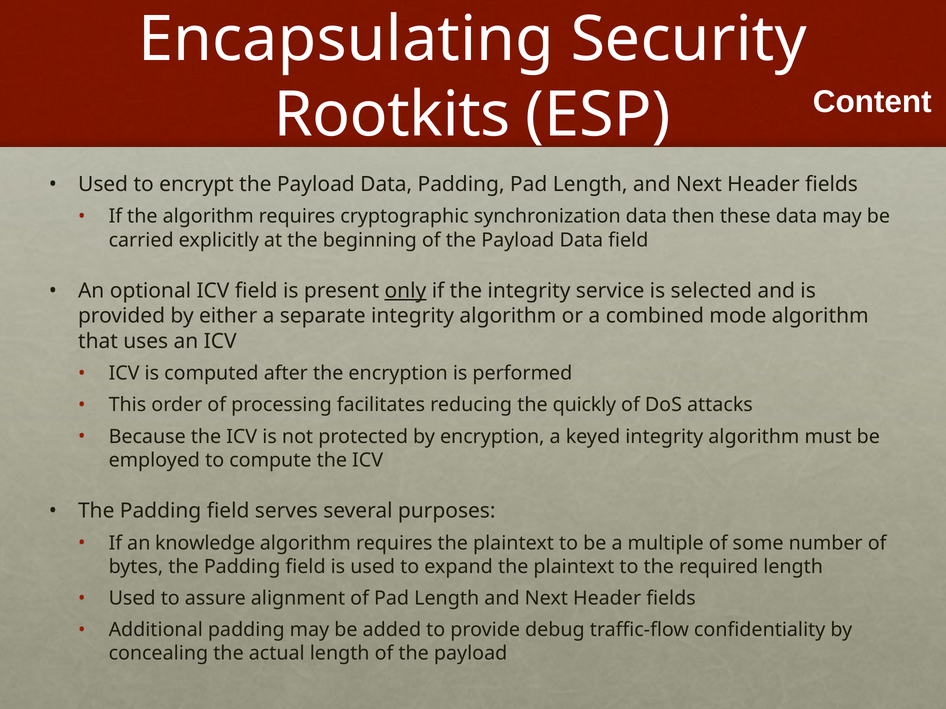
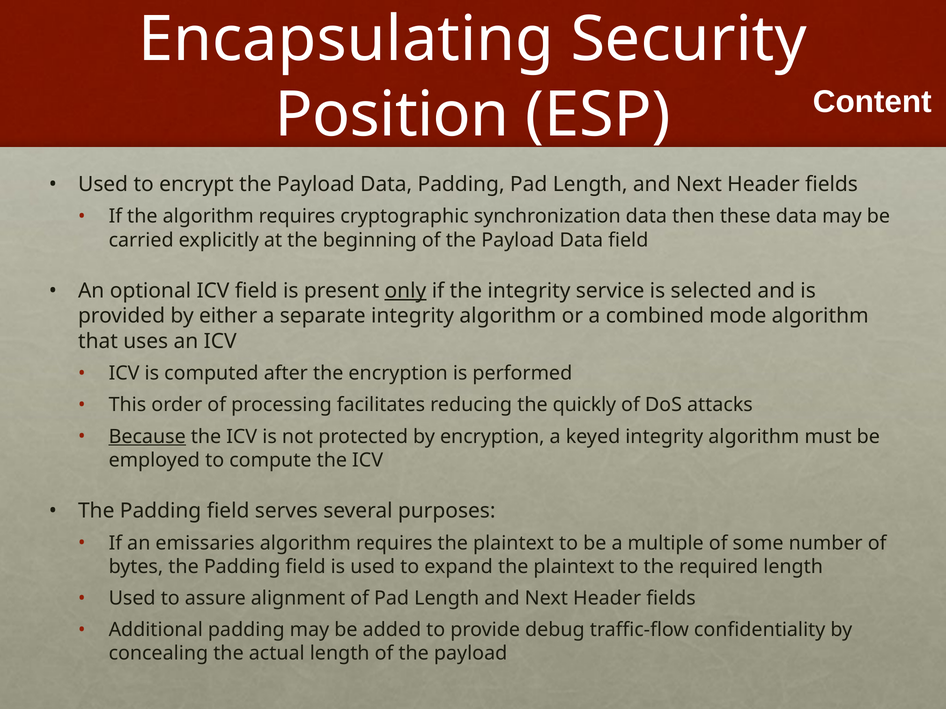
Rootkits: Rootkits -> Position (392, 115)
Because underline: none -> present (147, 437)
knowledge: knowledge -> emissaries (205, 544)
